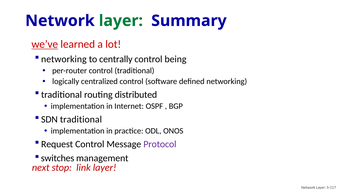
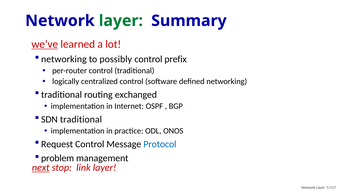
centrally: centrally -> possibly (116, 59)
being: being -> prefix (176, 59)
distributed: distributed -> exchanged (136, 95)
Protocol colour: purple -> blue (160, 144)
switches: switches -> problem (58, 158)
next underline: none -> present (41, 168)
